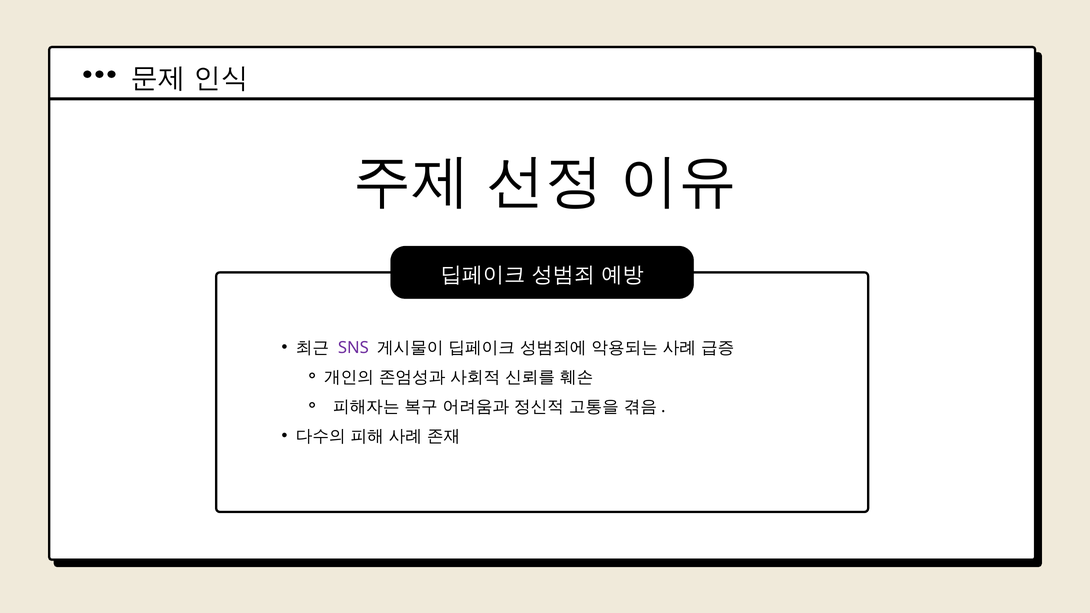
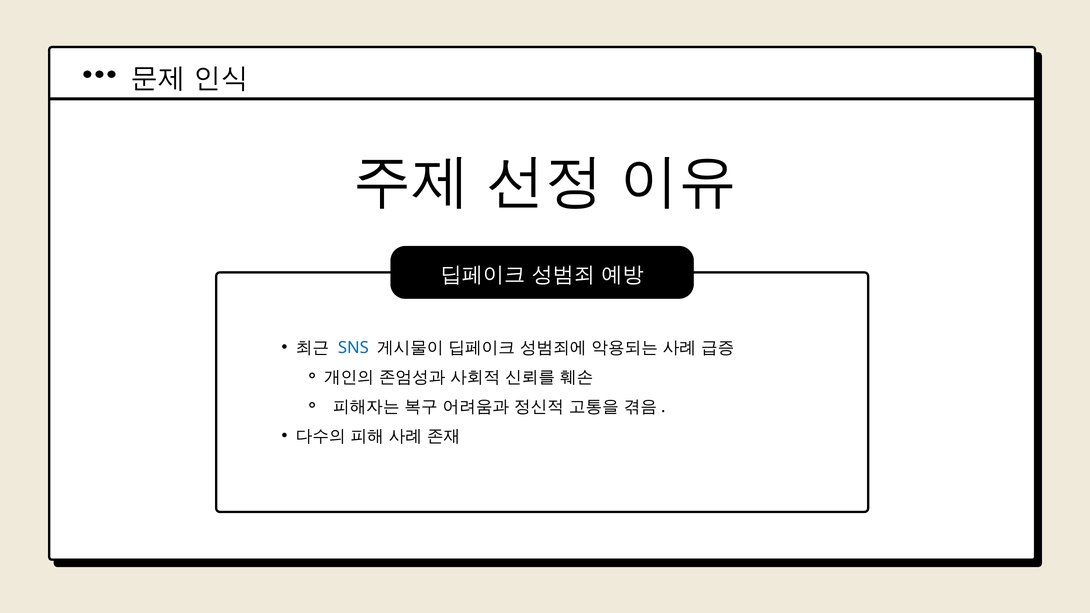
SNS colour: purple -> blue (353, 348)
